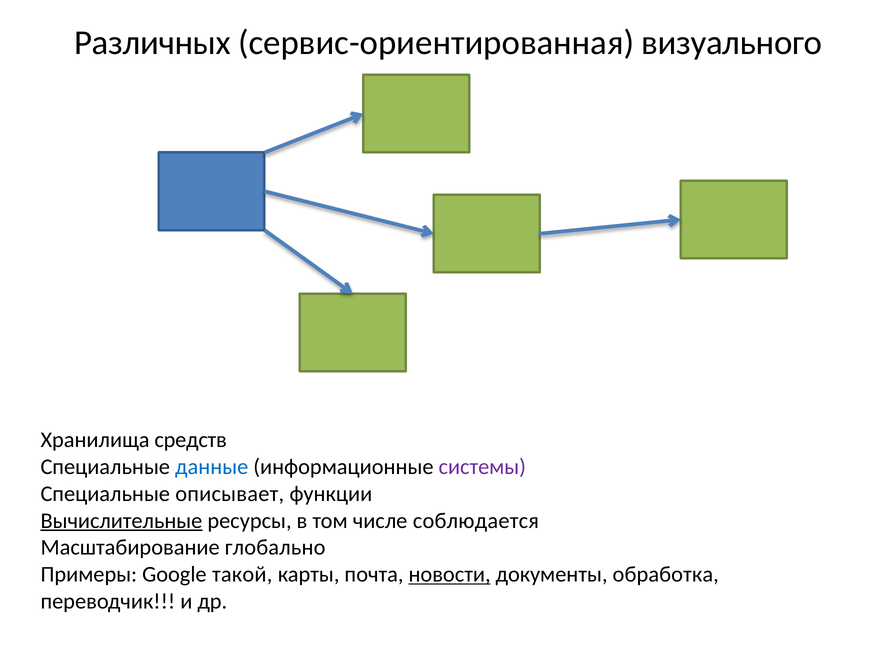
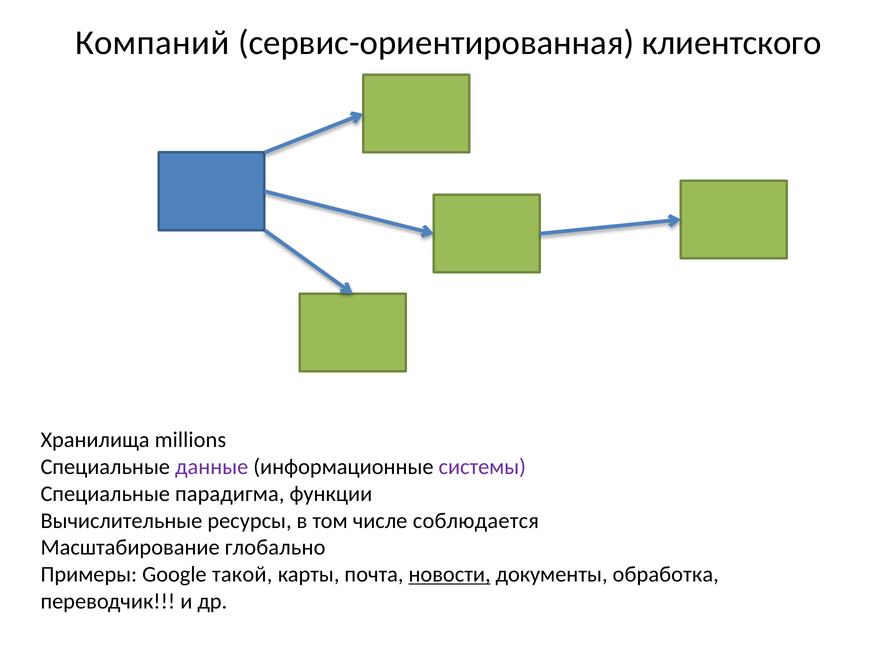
Различных: Различных -> Компаний (152, 43)
визуального: визуального -> клиентского (732, 43)
средств: средств -> millions (190, 440)
данные colour: blue -> purple (212, 467)
описывает: описывает -> парадигма (230, 494)
Вычислительные underline: present -> none (121, 521)
